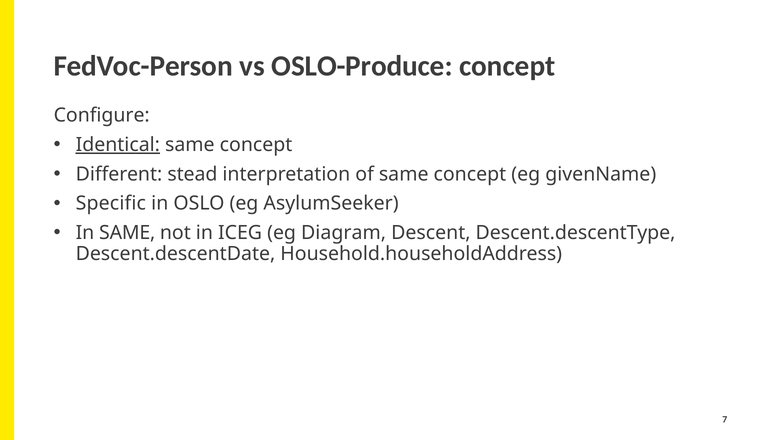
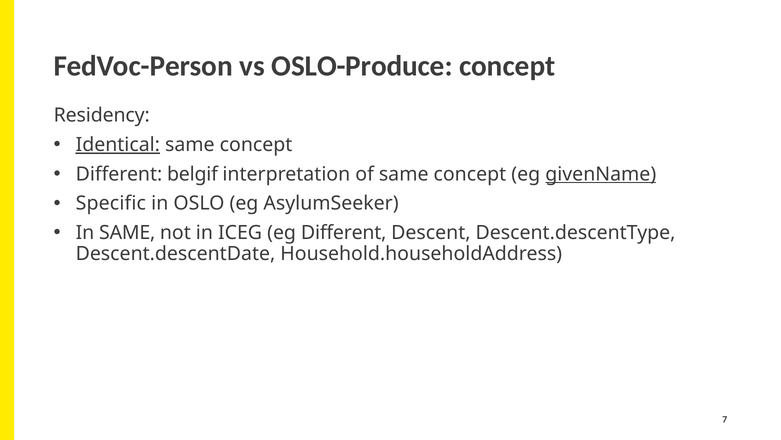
Configure: Configure -> Residency (102, 115)
stead: stead -> belgif (192, 174)
givenName underline: none -> present (601, 174)
eg Diagram: Diagram -> Different (344, 232)
